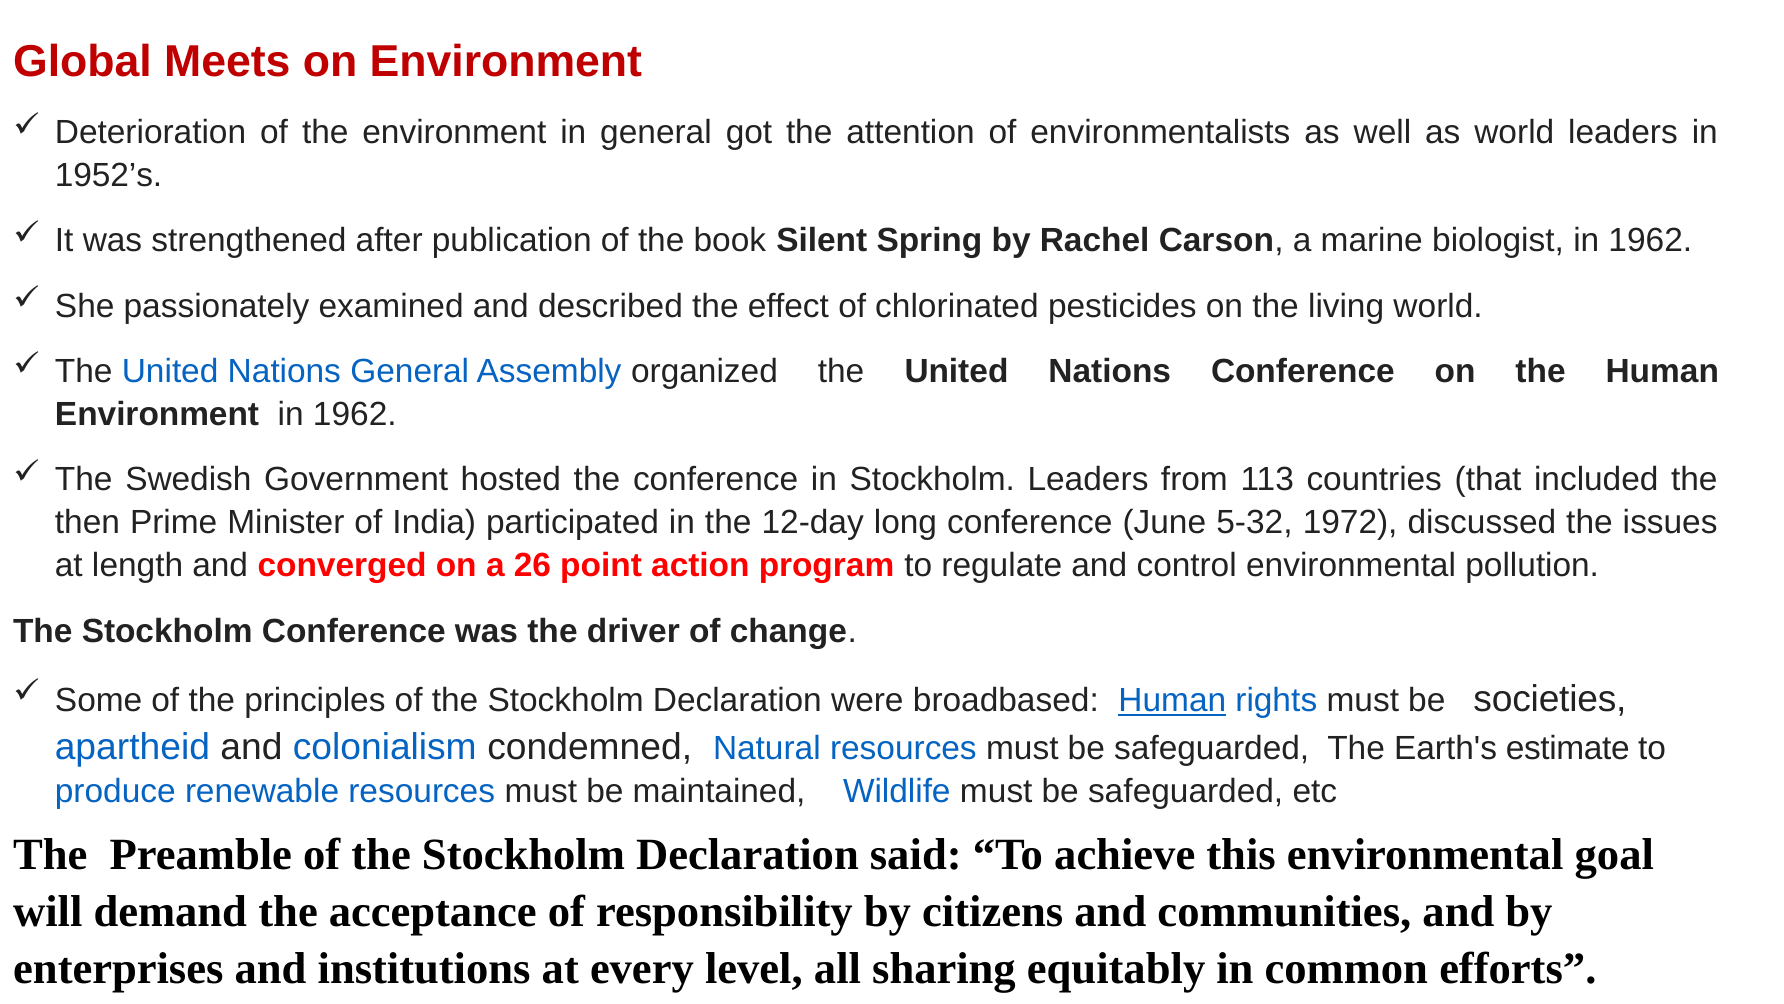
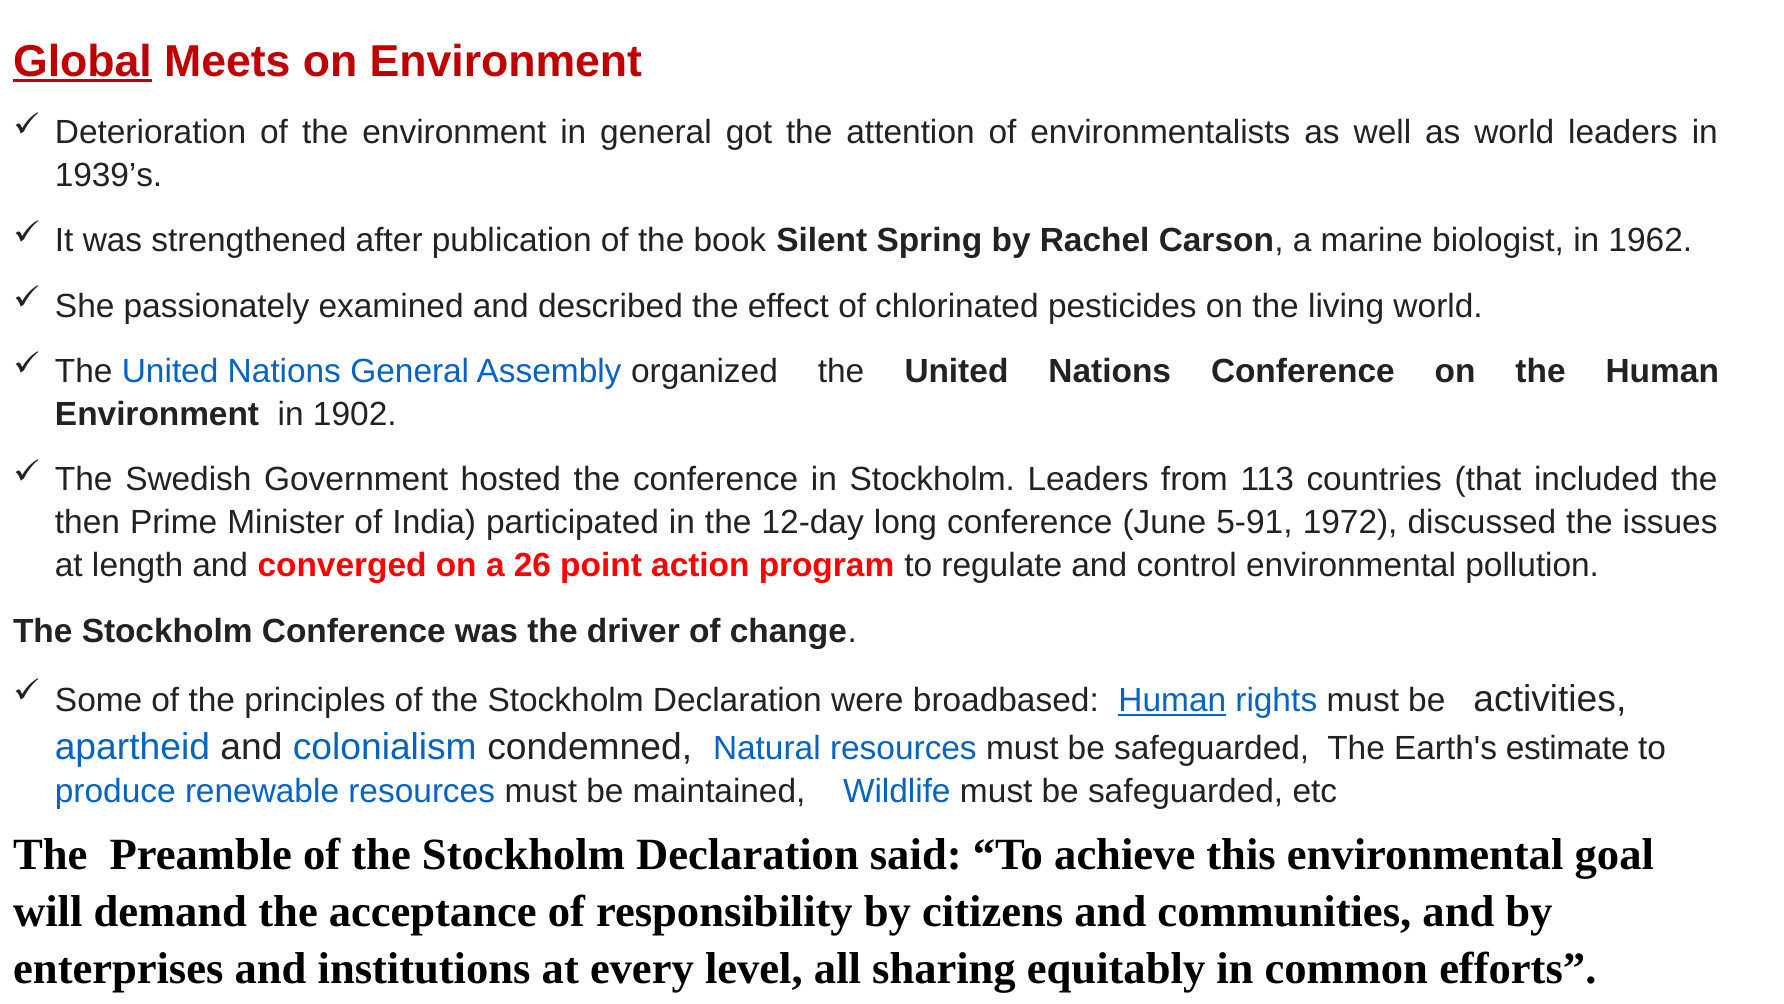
Global underline: none -> present (82, 61)
1952’s: 1952’s -> 1939’s (109, 176)
Environment in 1962: 1962 -> 1902 (355, 414)
5-32: 5-32 -> 5-91 (1254, 522)
societies: societies -> activities (1550, 699)
